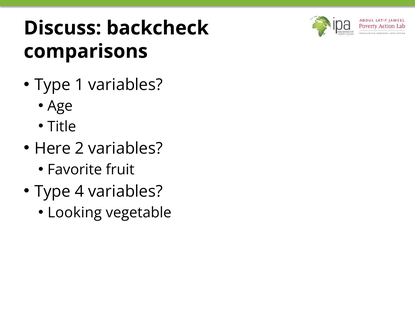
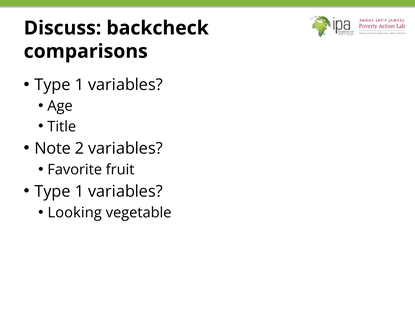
Here: Here -> Note (53, 148)
4: 4 -> 1 (79, 192)
